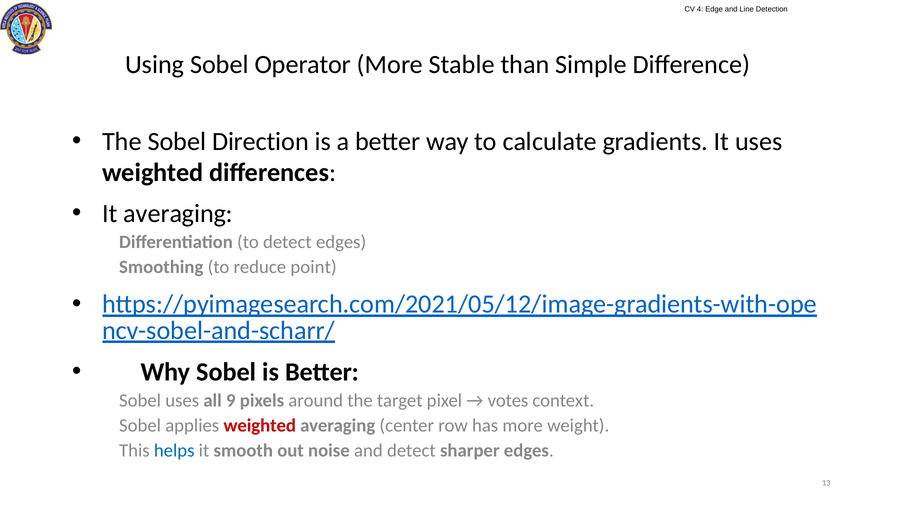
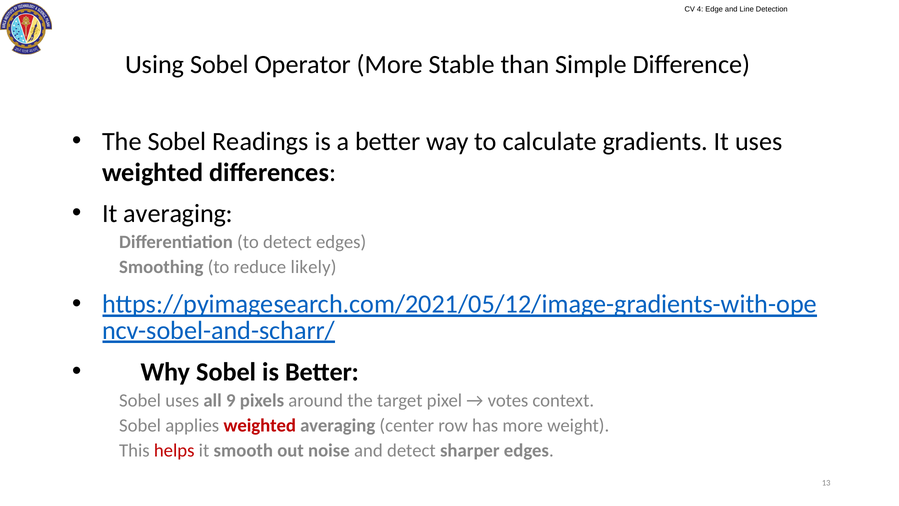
Direction: Direction -> Readings (260, 141)
point: point -> likely (314, 267)
helps colour: blue -> red (174, 450)
